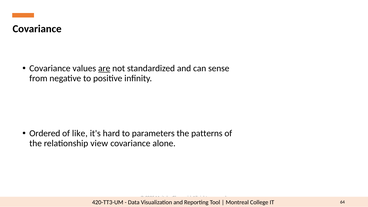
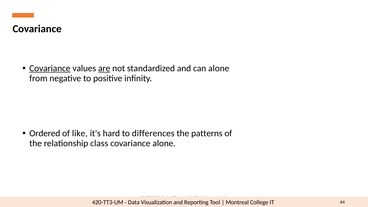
Covariance underline: none -> present (50, 68)
can sense: sense -> alone (219, 68)
parameters: parameters -> differences (153, 133)
view: view -> class (99, 143)
